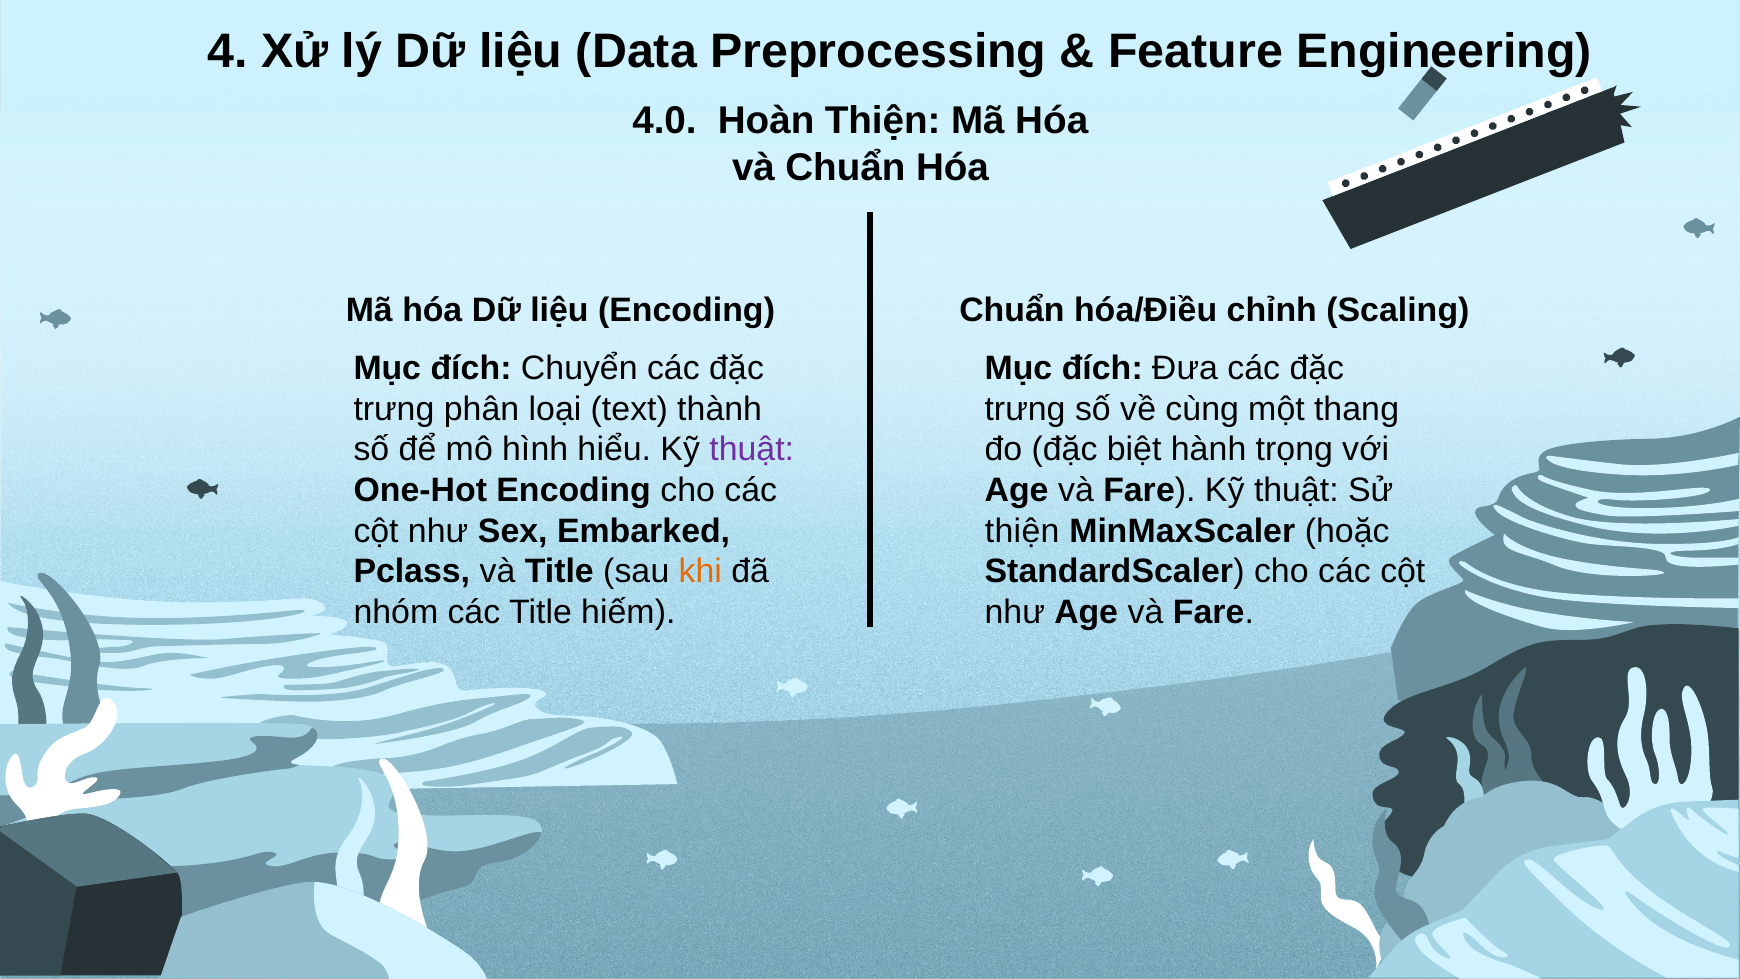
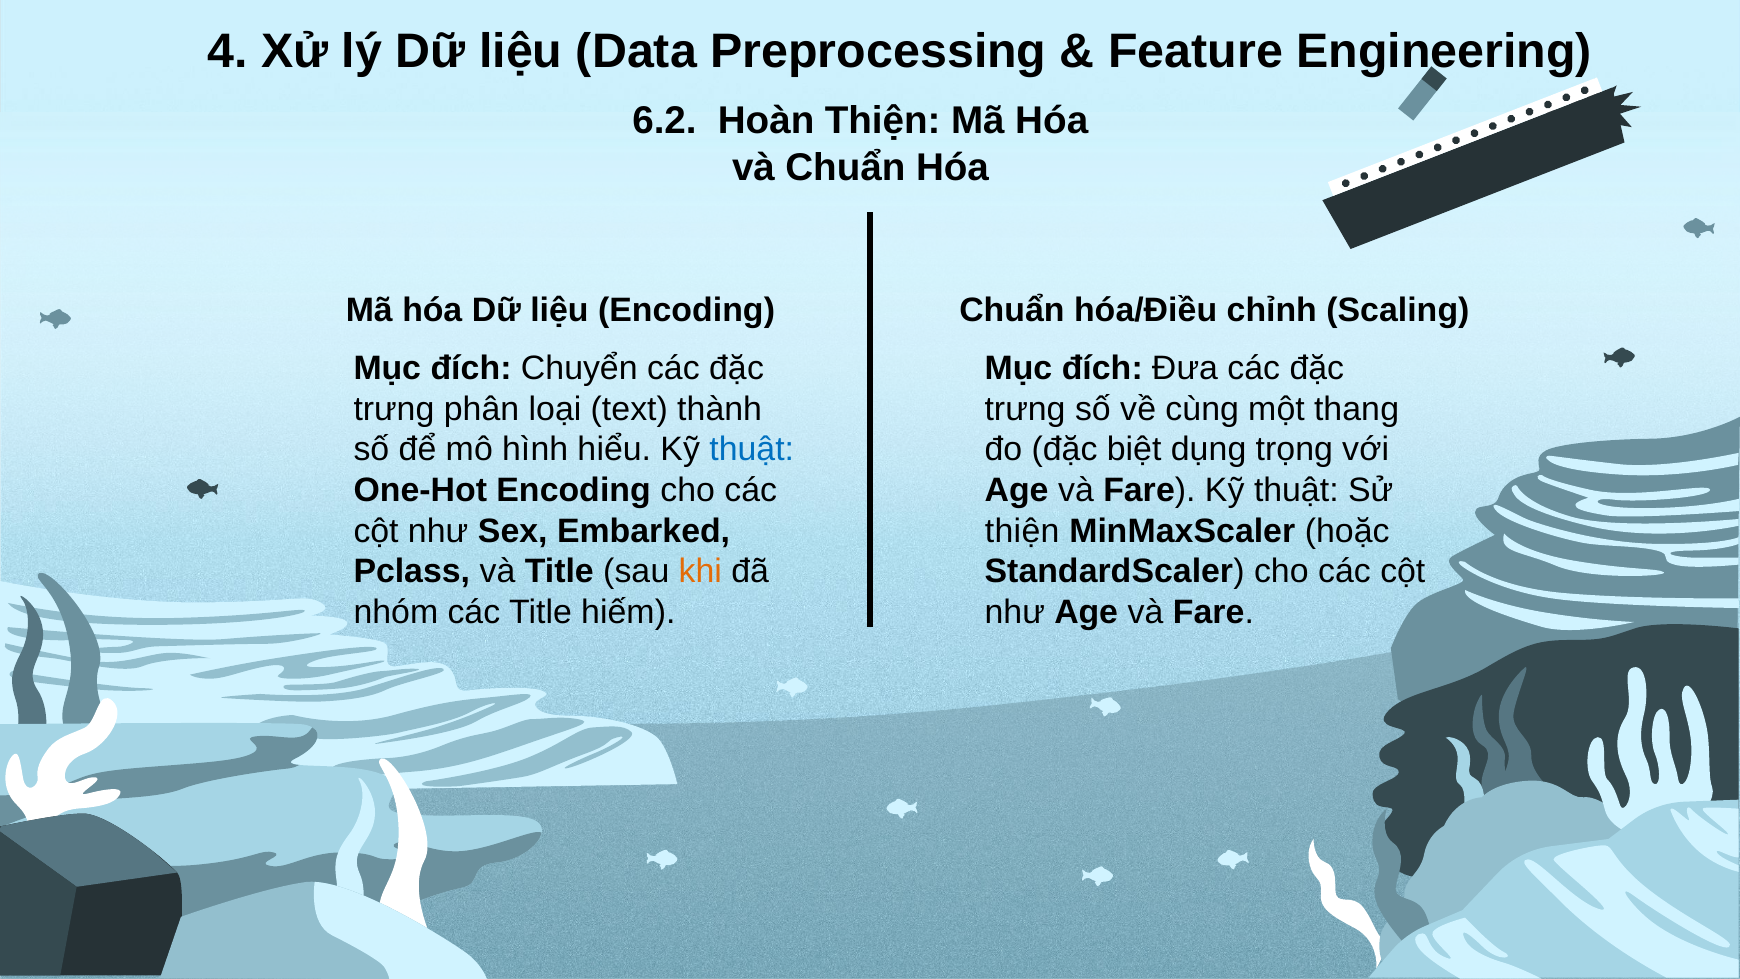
4.0: 4.0 -> 6.2 (664, 121)
thuật colour: purple -> blue (752, 450)
hành: hành -> dụng (1209, 450)
